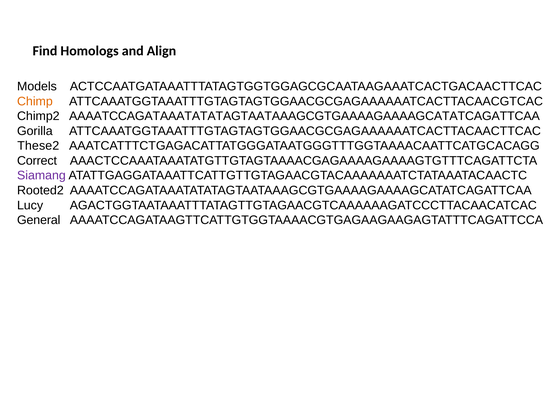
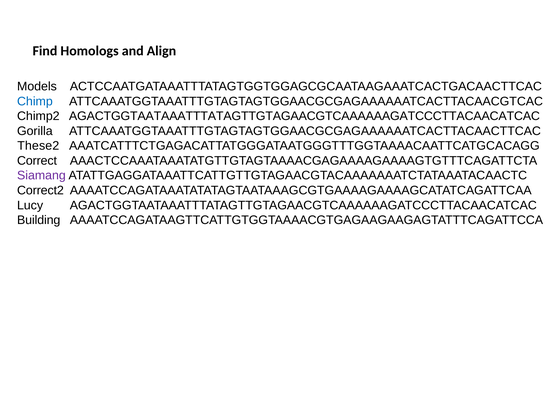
Chimp colour: orange -> blue (35, 101)
Chimp2 AAAATCCAGATAAATATATAGTAATAAAGCGTGAAAAGAAAAGCATATCAGATTCAA: AAAATCCAGATAAATATATAGTAATAAAGCGTGAAAAGAAAAGCATATCAGATTCAA -> AGACTGGTAATAAATTTATAGTTGTAGAACGTCAAAAAAGATCCCTTACAACATCAC (304, 116)
Rooted2: Rooted2 -> Correct2 (40, 191)
General: General -> Building (39, 220)
